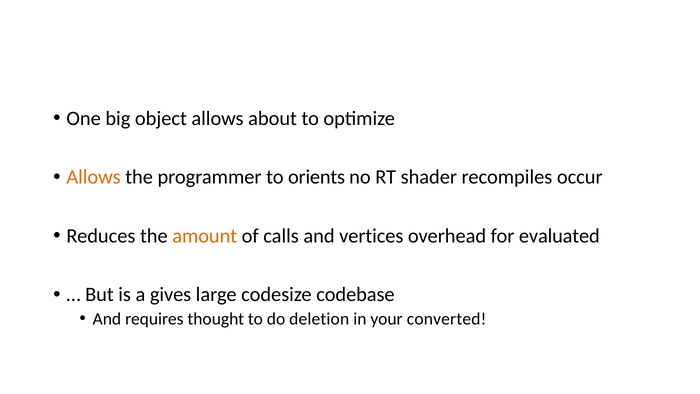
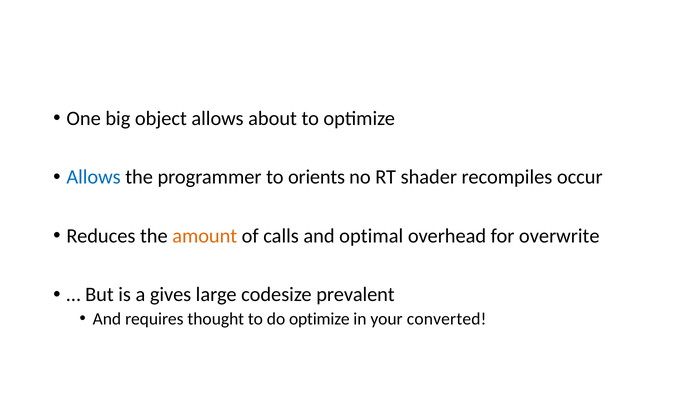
Allows colour: orange -> blue (94, 177)
vertices: vertices -> optimal (371, 236)
evaluated: evaluated -> overwrite (559, 236)
codebase: codebase -> prevalent (355, 294)
do deletion: deletion -> optimize (319, 319)
